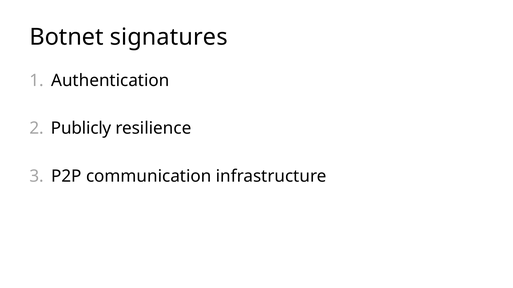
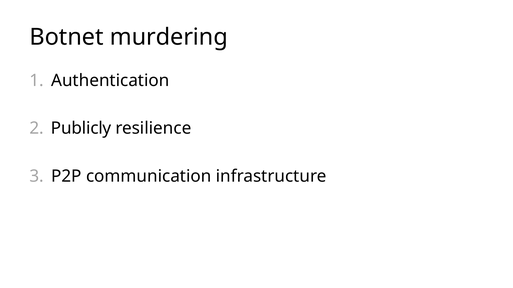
signatures: signatures -> murdering (169, 37)
